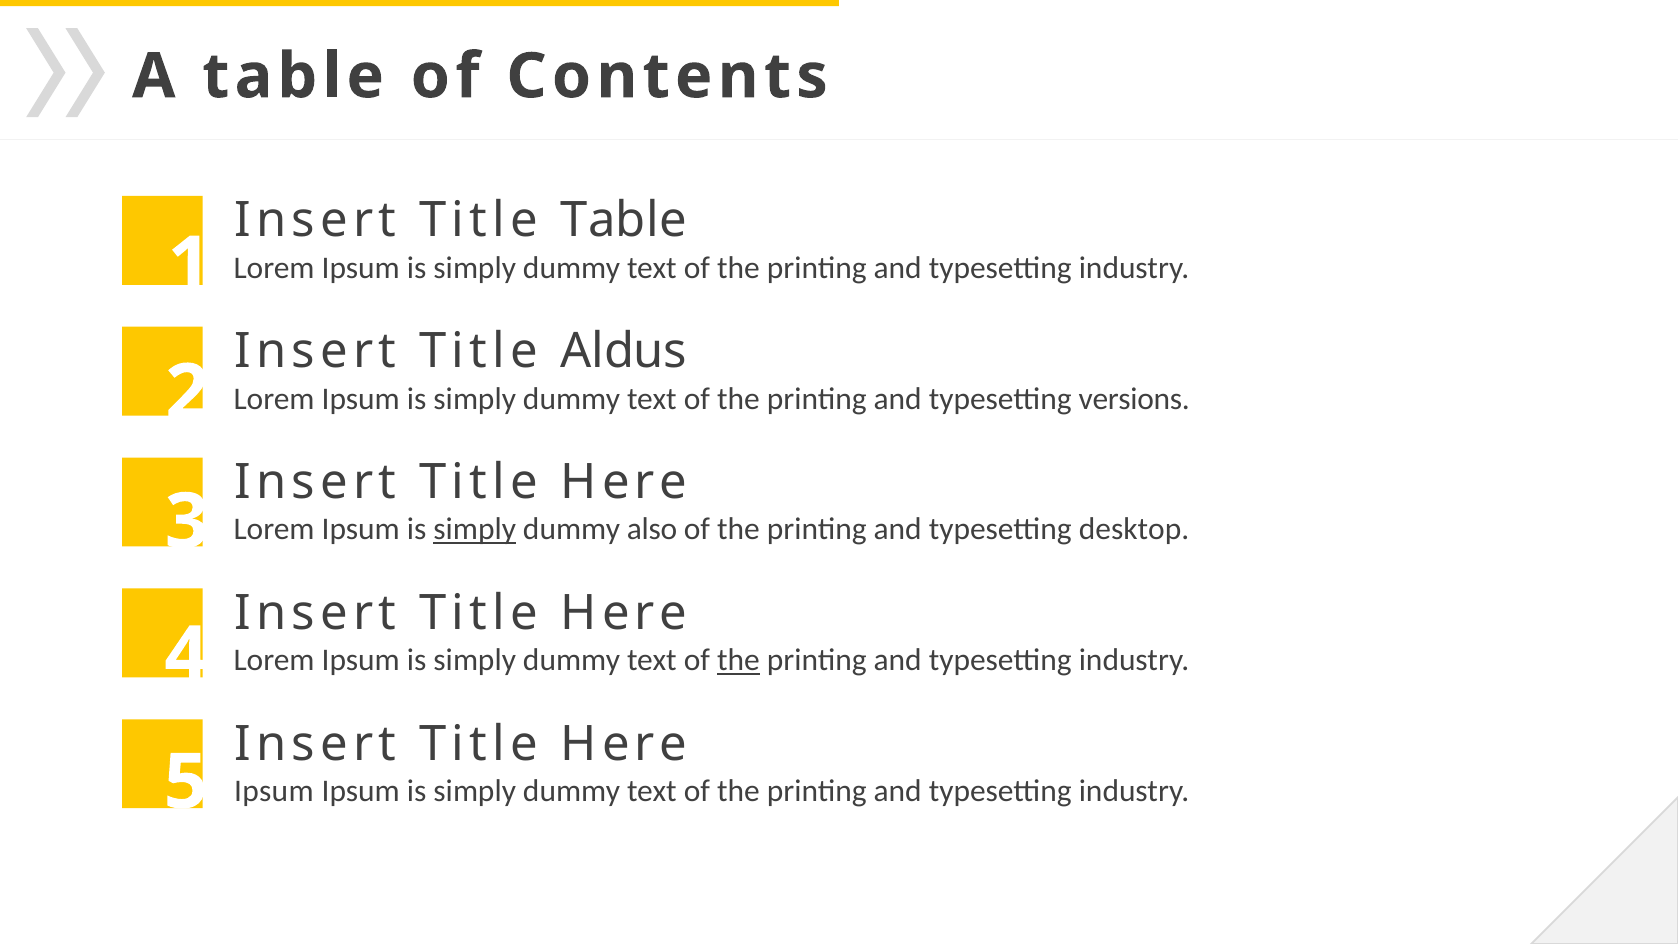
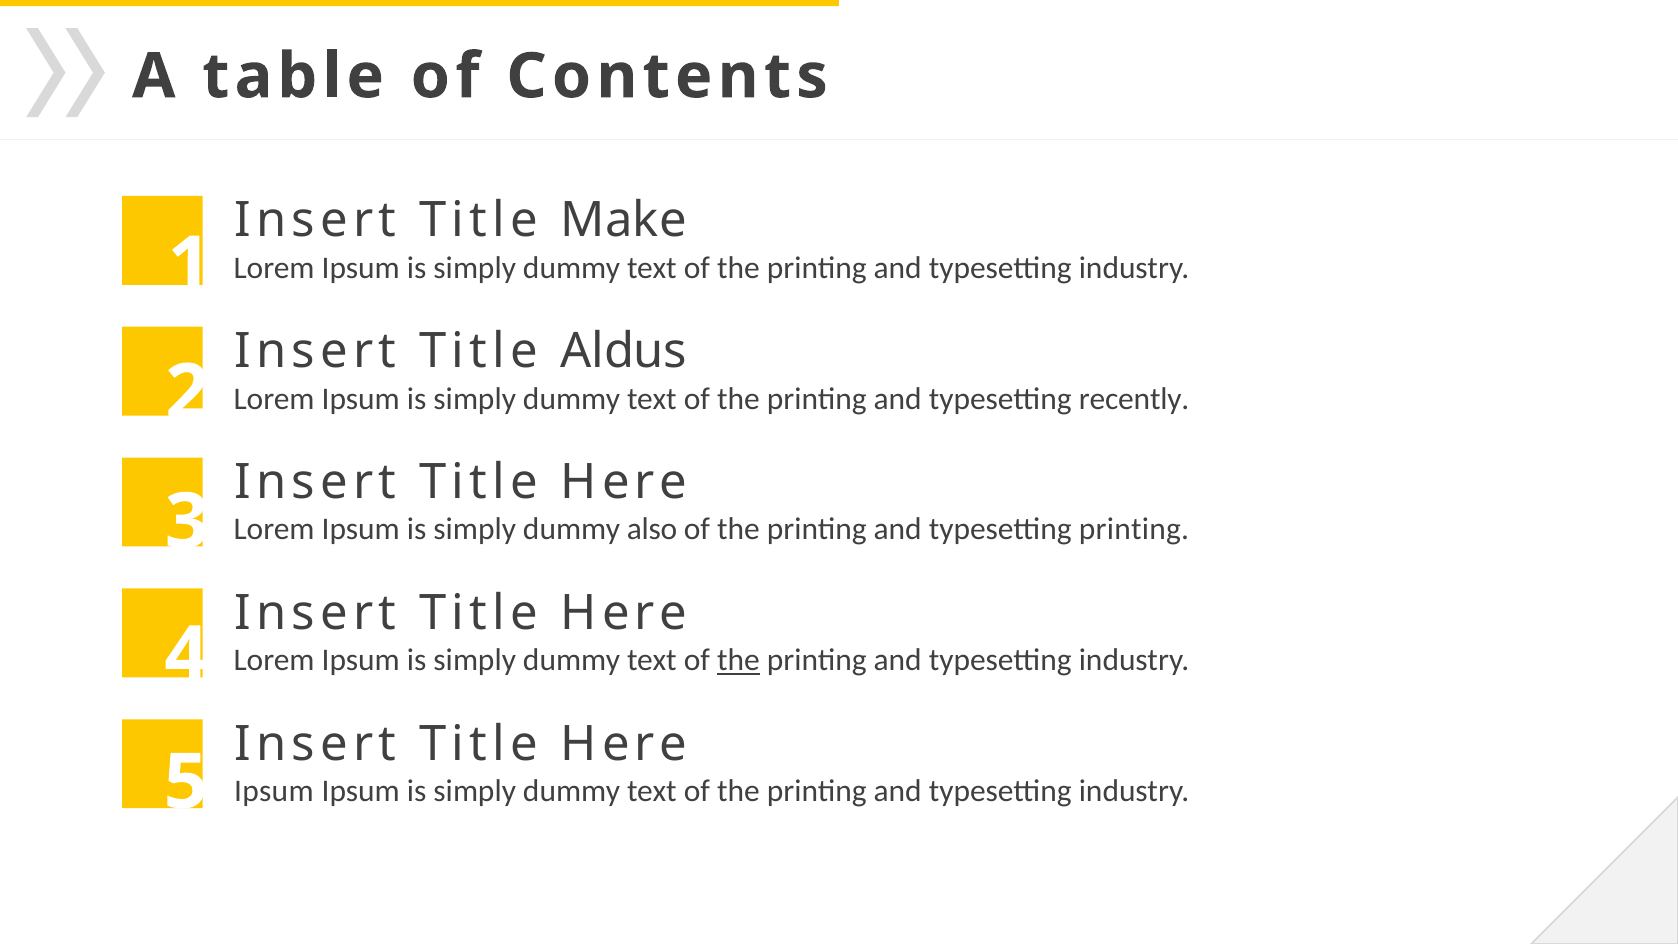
Title Table: Table -> Make (624, 221)
versions: versions -> recently (1134, 399)
simply underline: present -> none (475, 530)
typesetting desktop: desktop -> printing (1134, 530)
